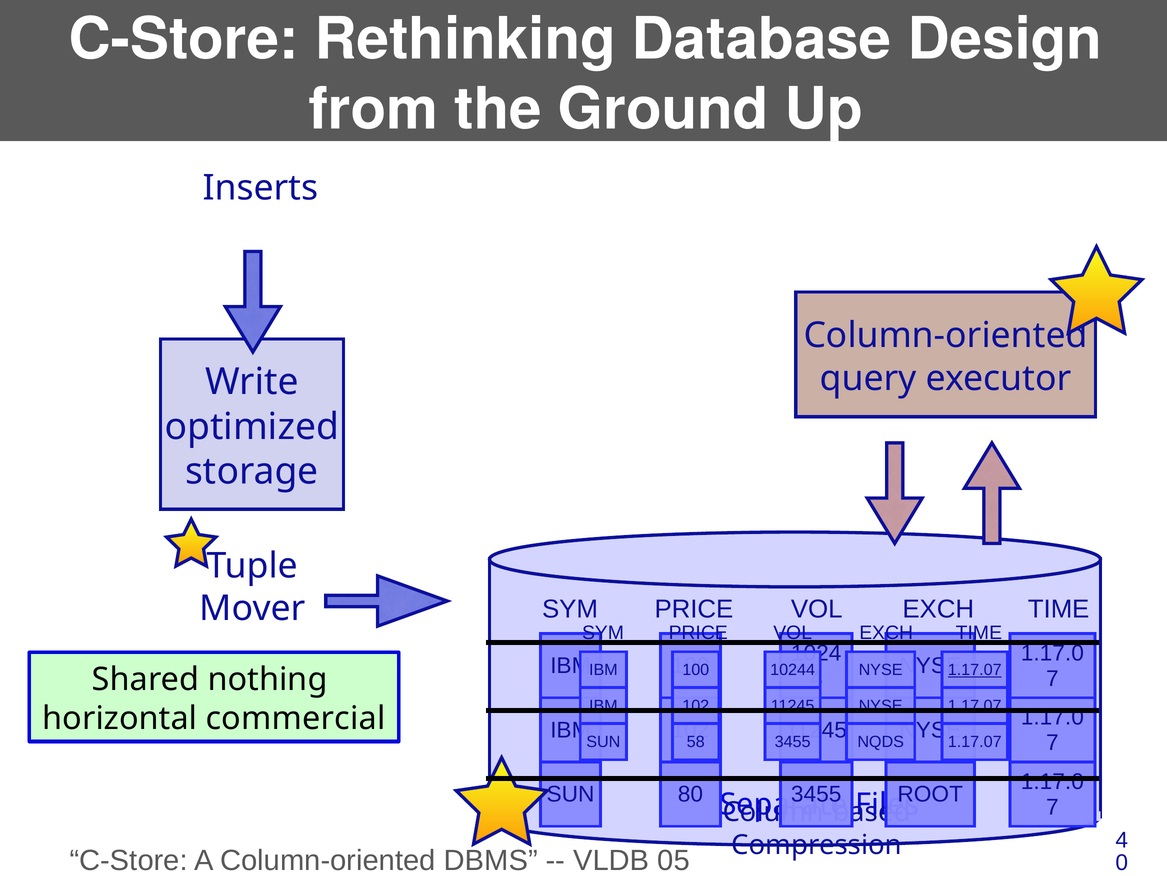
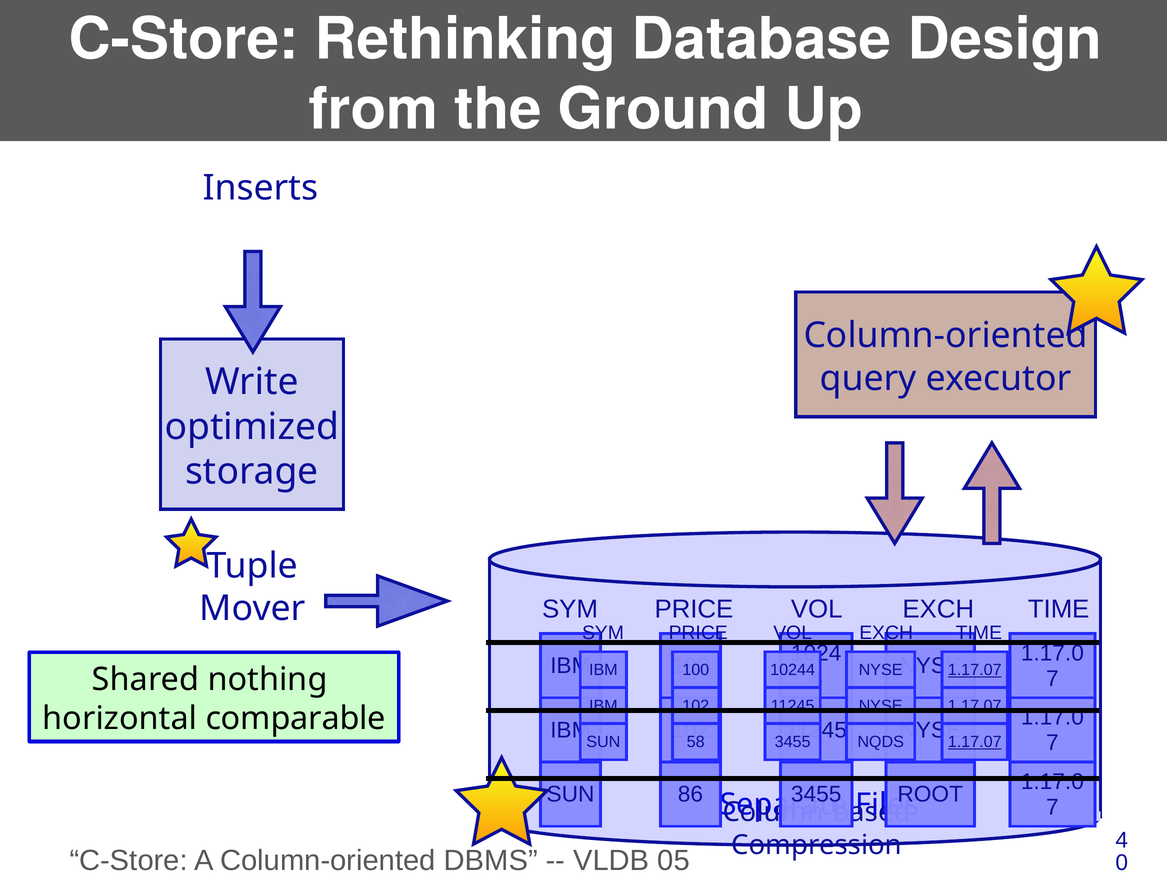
commercial: commercial -> comparable (296, 718)
1.17.07 underline: none -> present (975, 741)
80: 80 -> 86 (690, 794)
